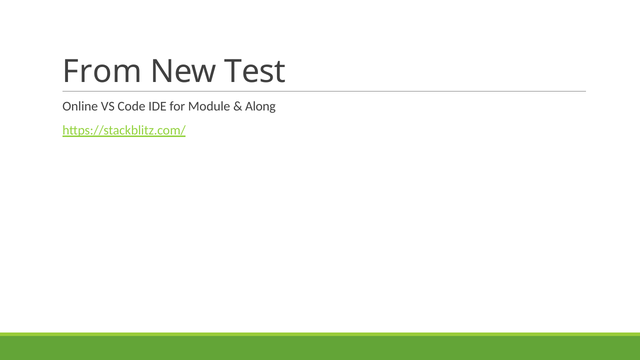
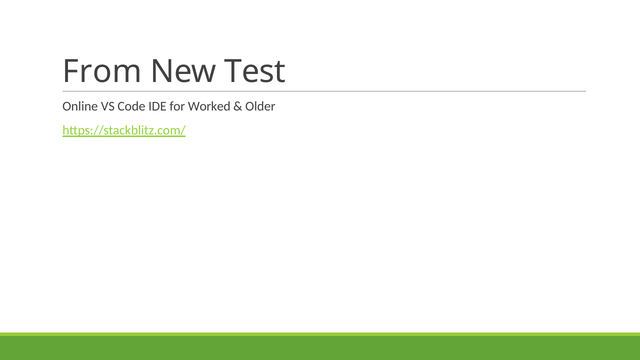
Module: Module -> Worked (209, 106)
Along: Along -> Older (260, 106)
